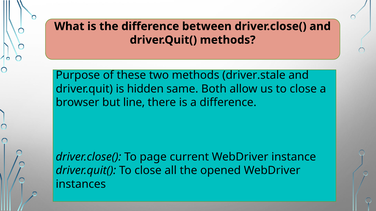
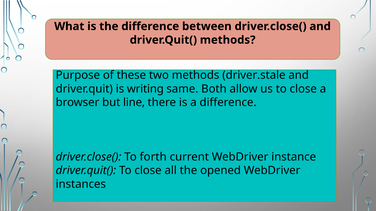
hidden: hidden -> writing (145, 89)
page: page -> forth (153, 157)
